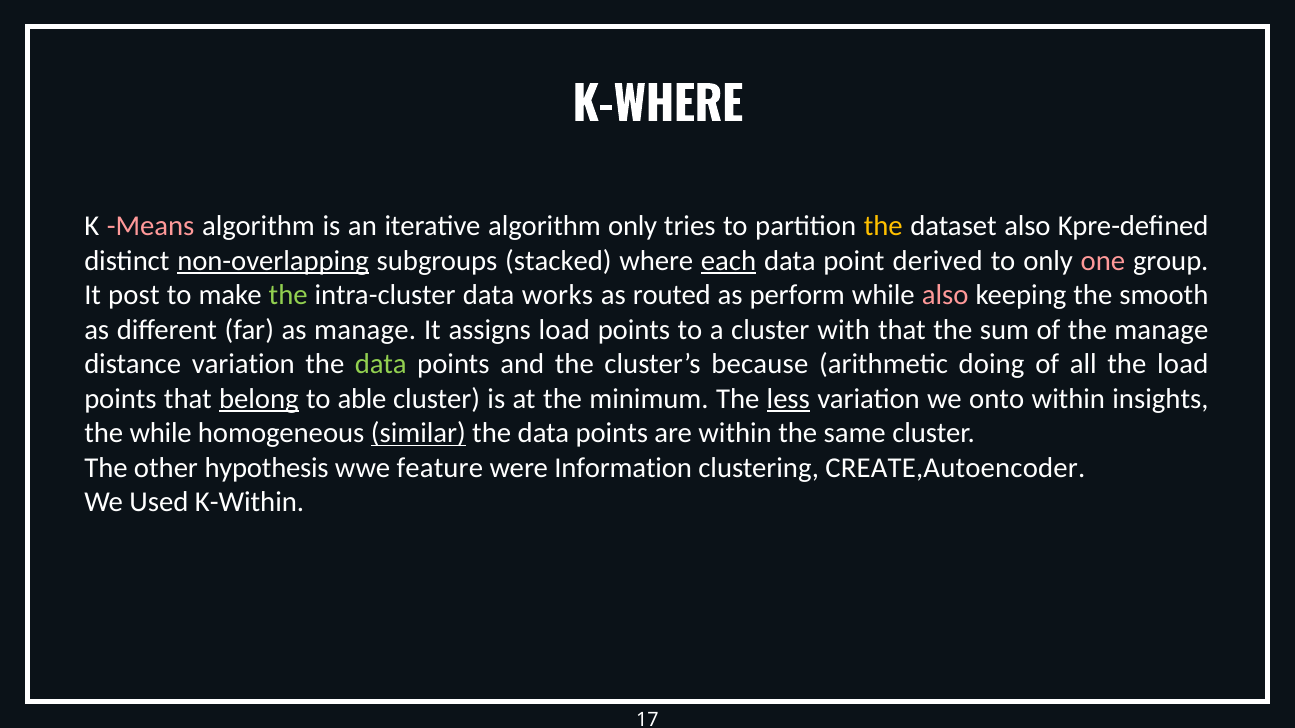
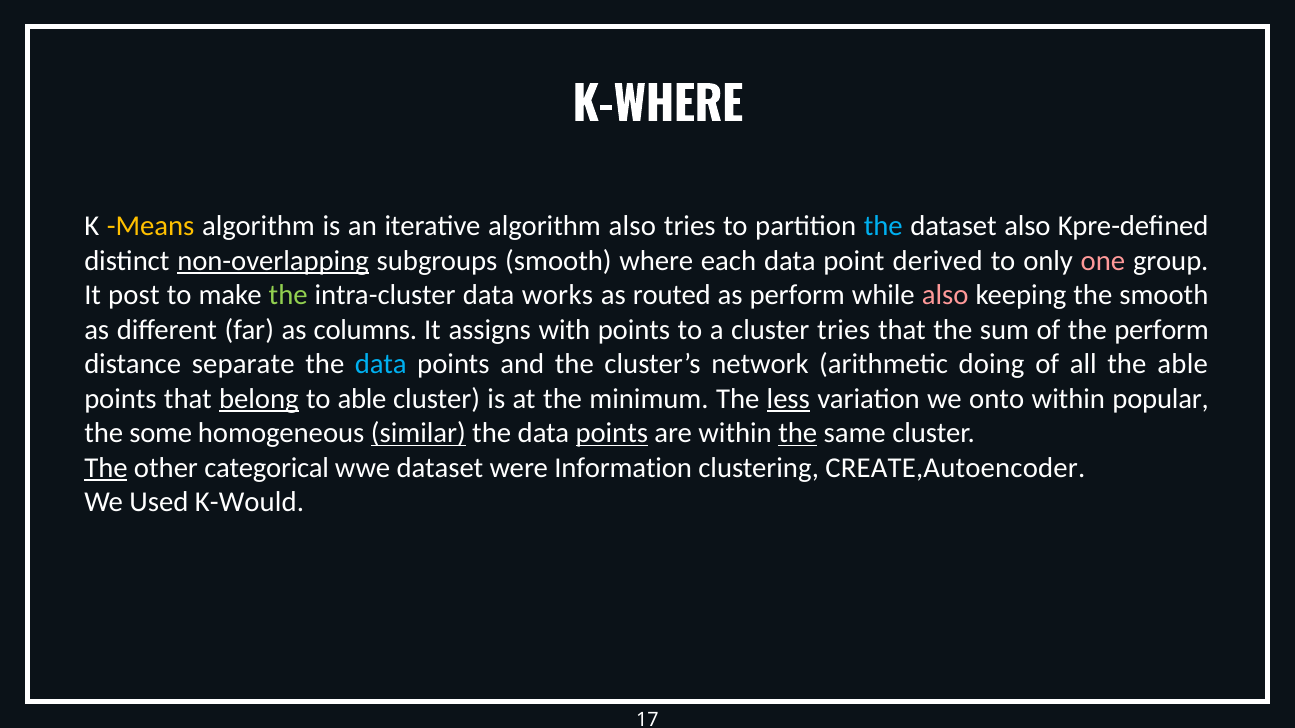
Means colour: pink -> yellow (151, 226)
algorithm only: only -> also (632, 226)
the colour: yellow -> light blue (883, 226)
subgroups stacked: stacked -> smooth (558, 261)
each underline: present -> none (729, 261)
as manage: manage -> columns (365, 330)
assigns load: load -> with (564, 330)
cluster with: with -> tries (844, 330)
the manage: manage -> perform (1162, 330)
distance variation: variation -> separate (243, 364)
data colour: light green -> light blue (381, 364)
because: because -> network (760, 364)
the load: load -> able (1183, 364)
insights: insights -> popular (1161, 399)
the while: while -> some (161, 434)
points underline: none -> present (612, 434)
the underline: none -> present (798, 434)
The underline: none -> present (106, 468)
hypothesis: hypothesis -> categorical (267, 468)
wwe feature: feature -> dataset (440, 468)
K-Within: K-Within -> K-Would (249, 503)
